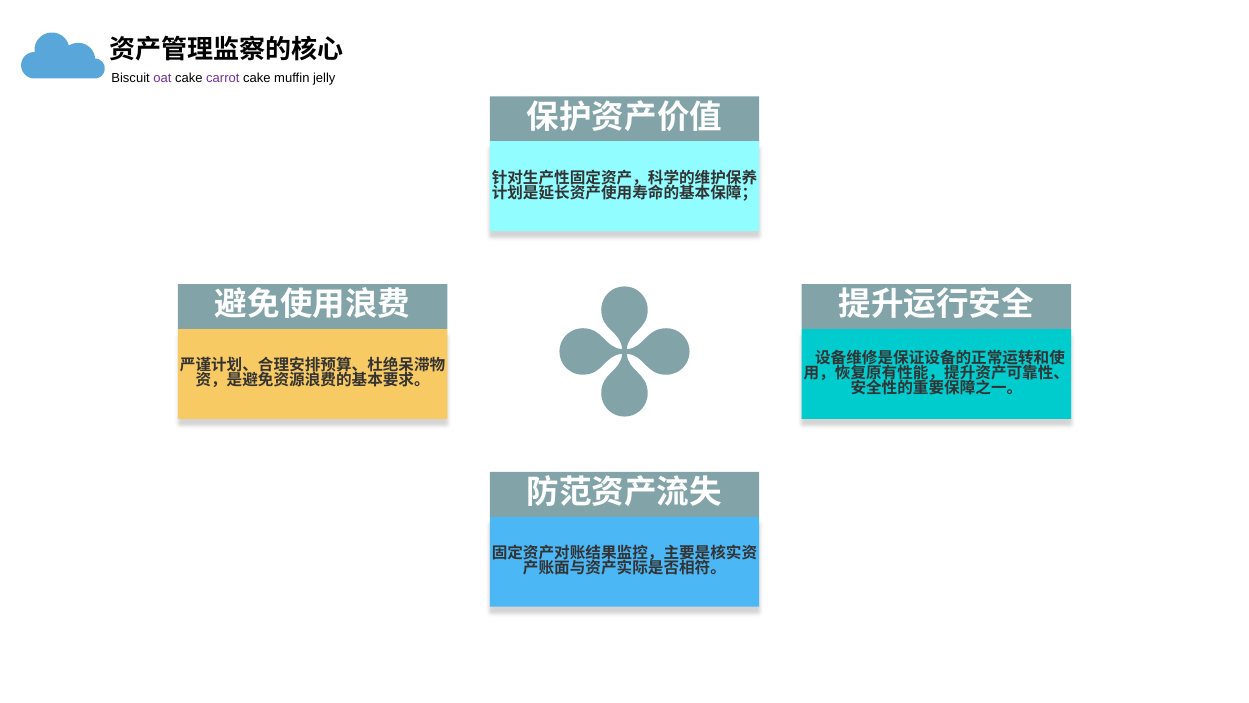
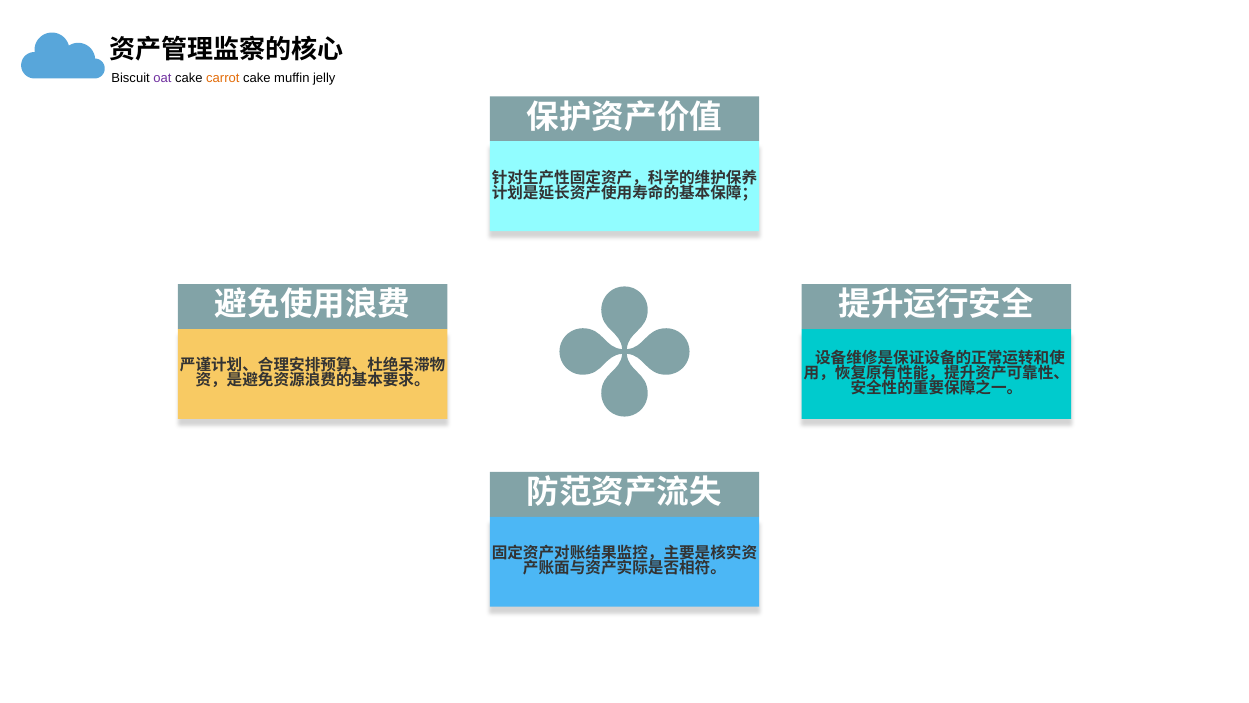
carrot colour: purple -> orange (223, 78)
